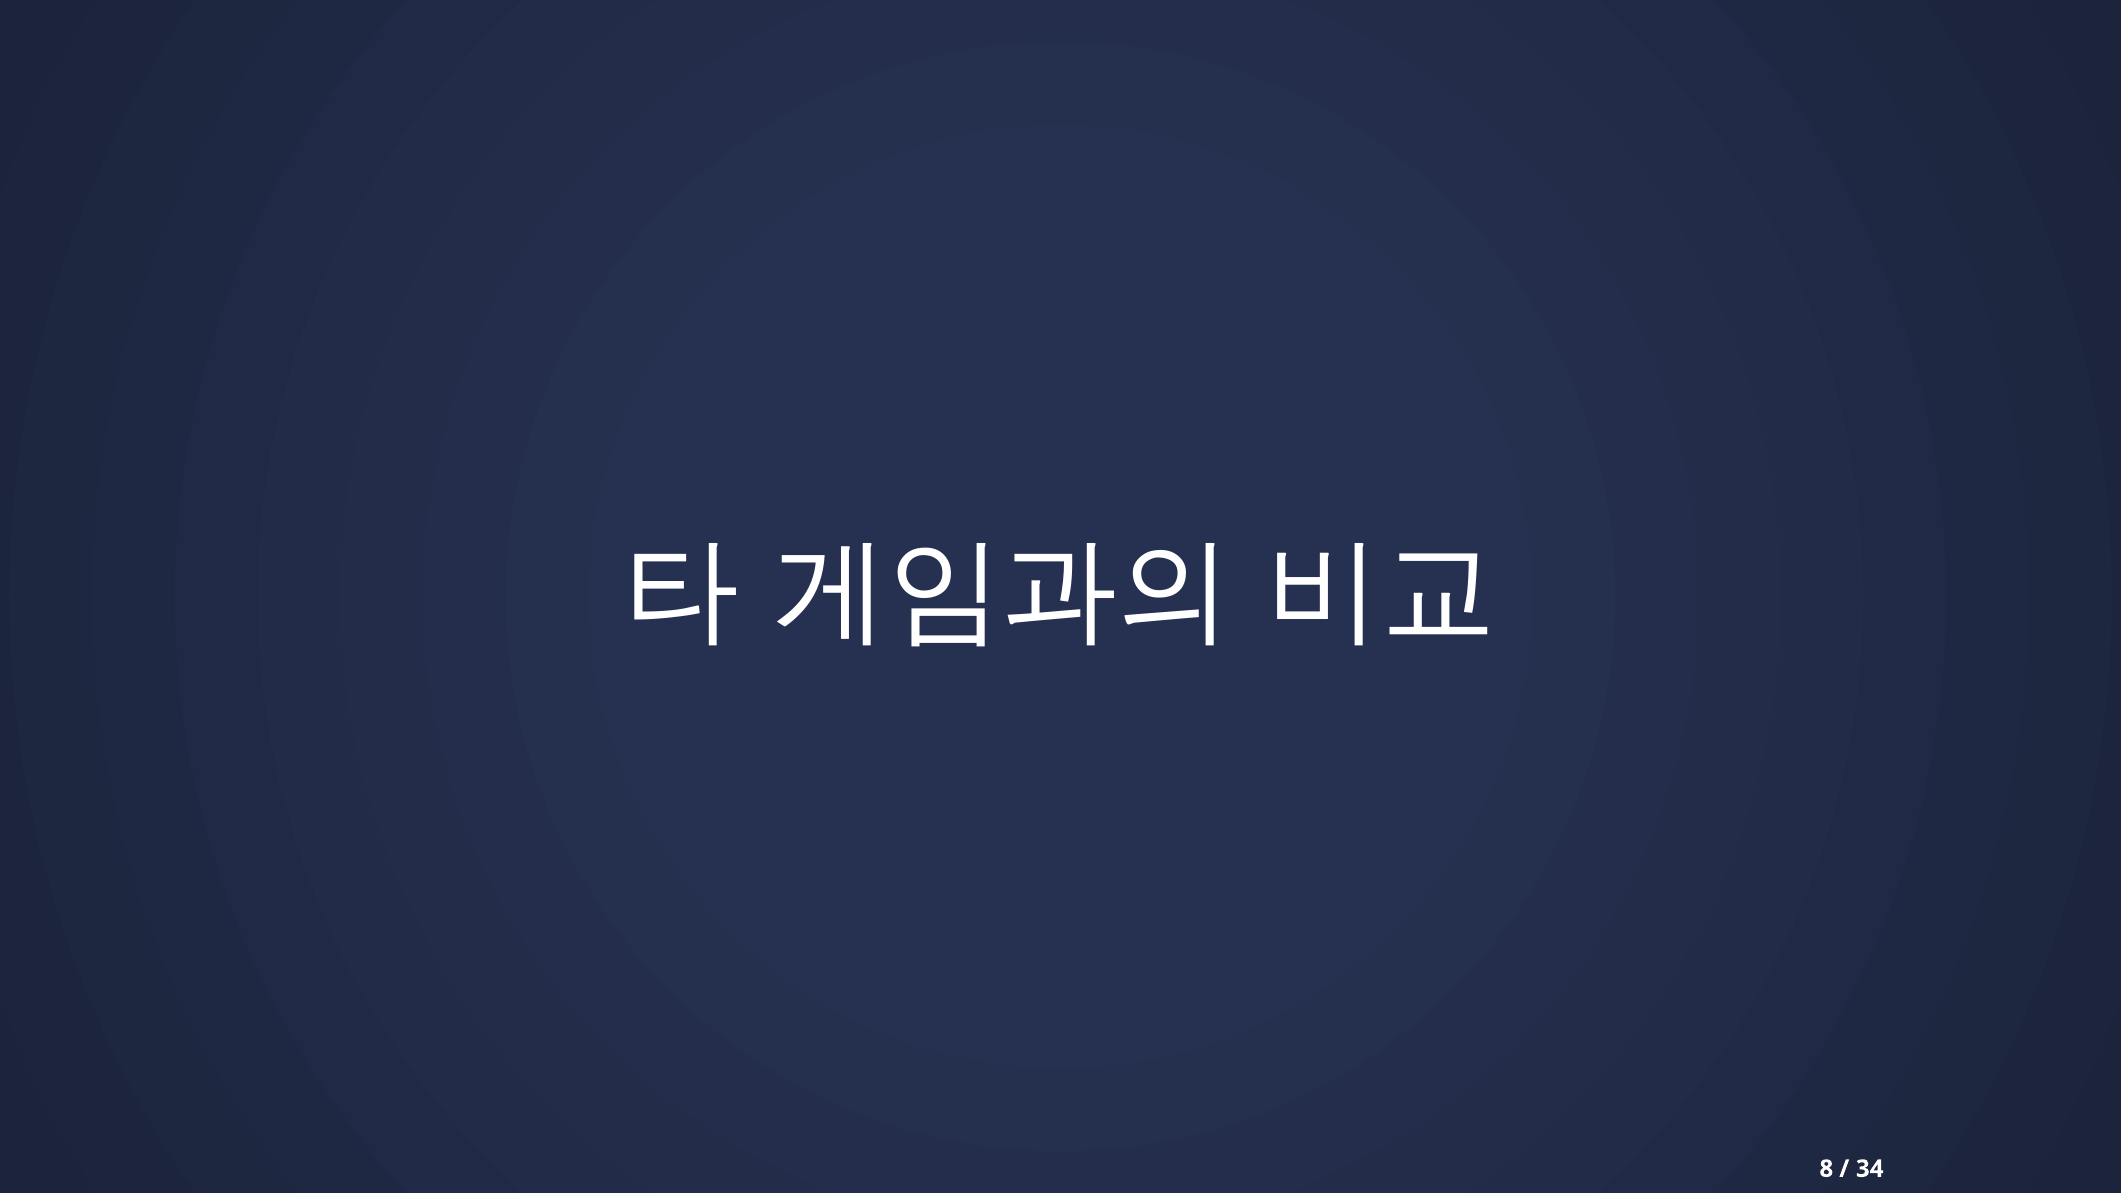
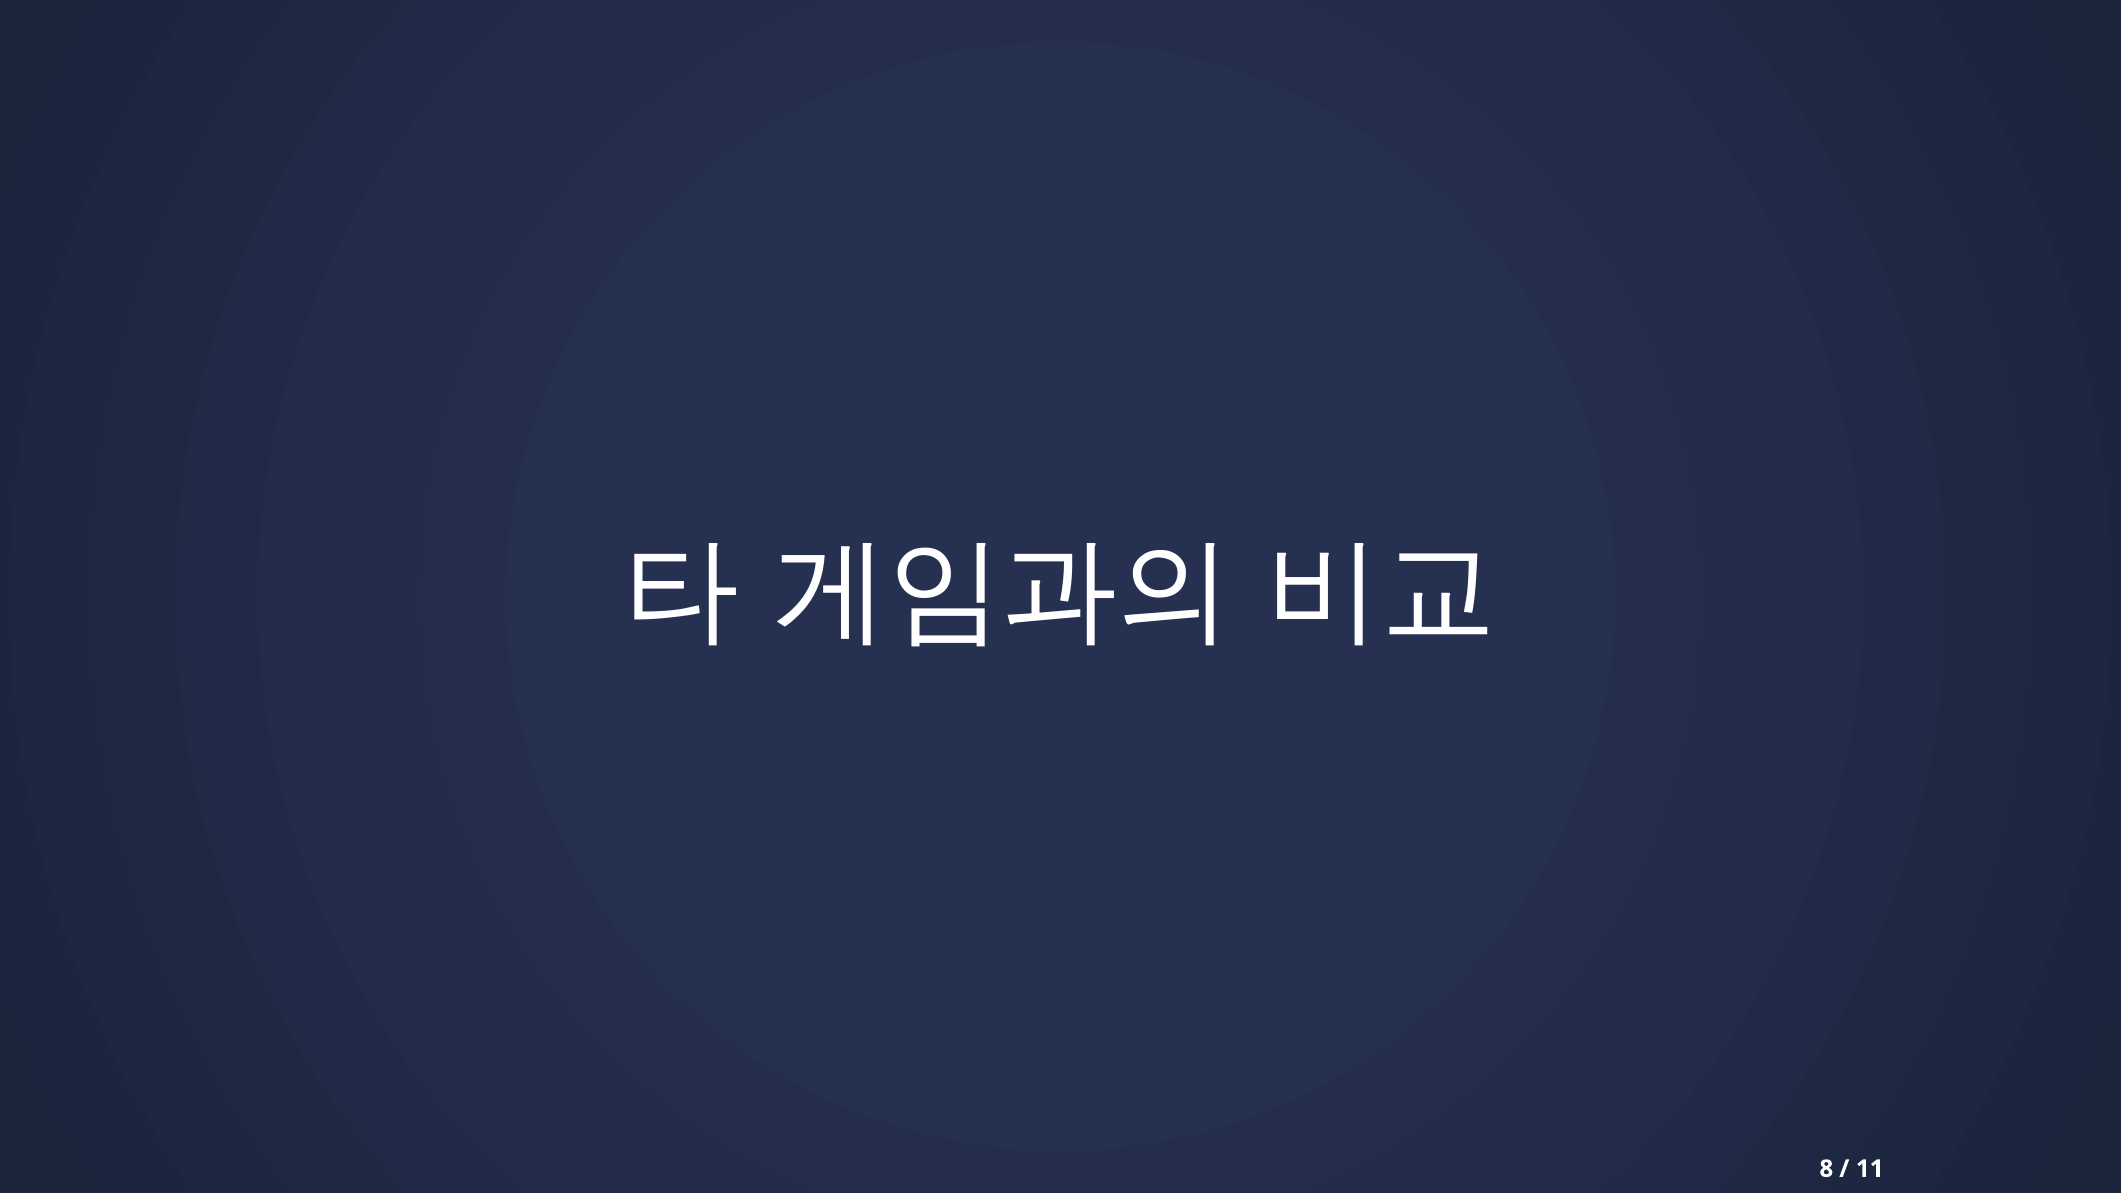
34: 34 -> 11 (1870, 1169)
